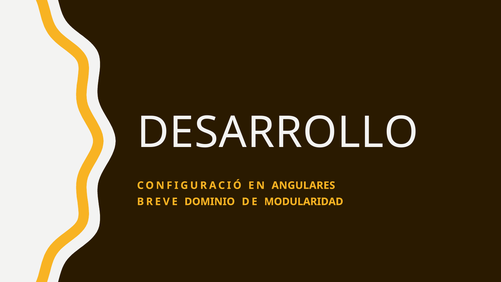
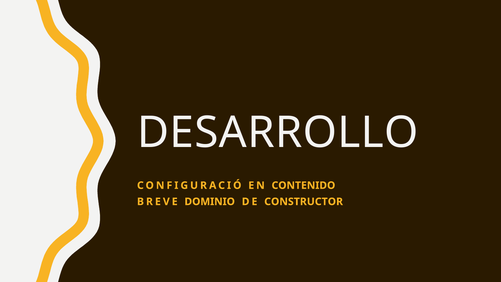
ANGULARES: ANGULARES -> CONTENIDO (303, 185)
MODULARIDAD: MODULARIDAD -> CONSTRUCTOR (304, 202)
